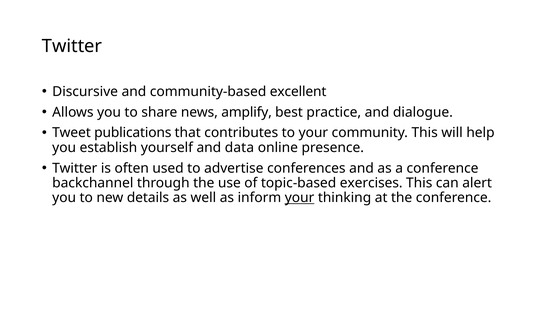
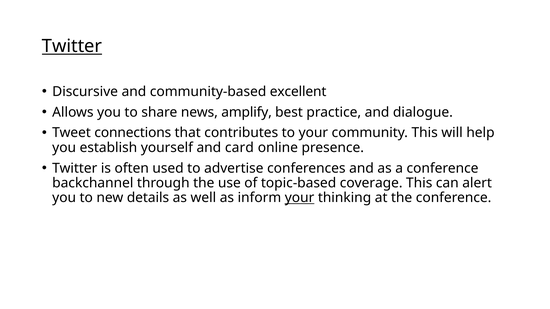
Twitter underline: none -> present (72, 46)
publications: publications -> connections (133, 133)
data: data -> card (239, 148)
exercises: exercises -> coverage (371, 183)
